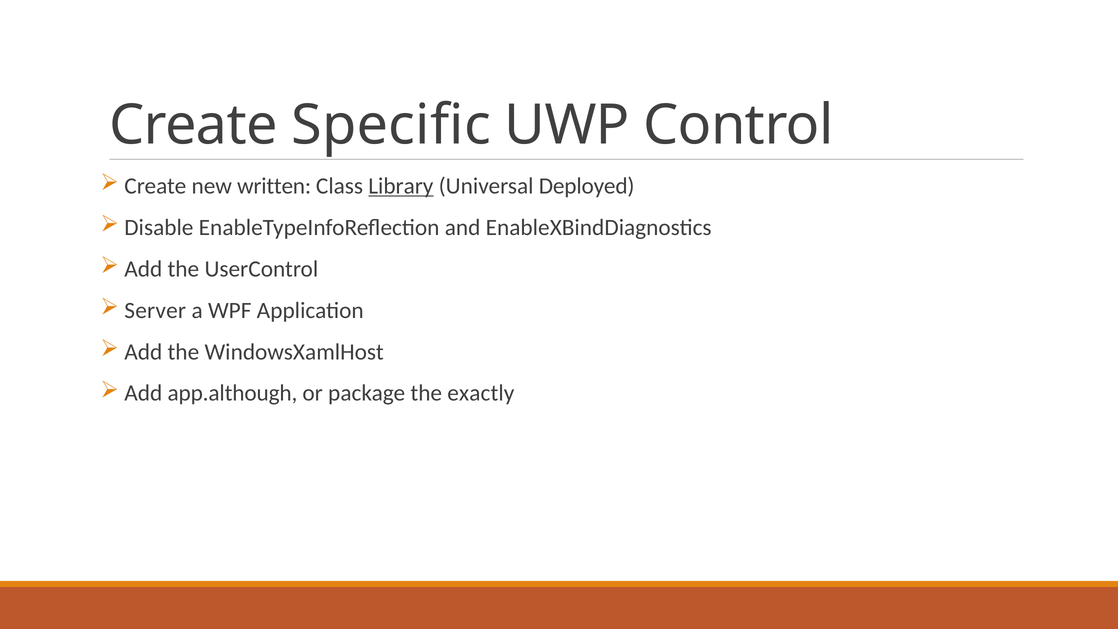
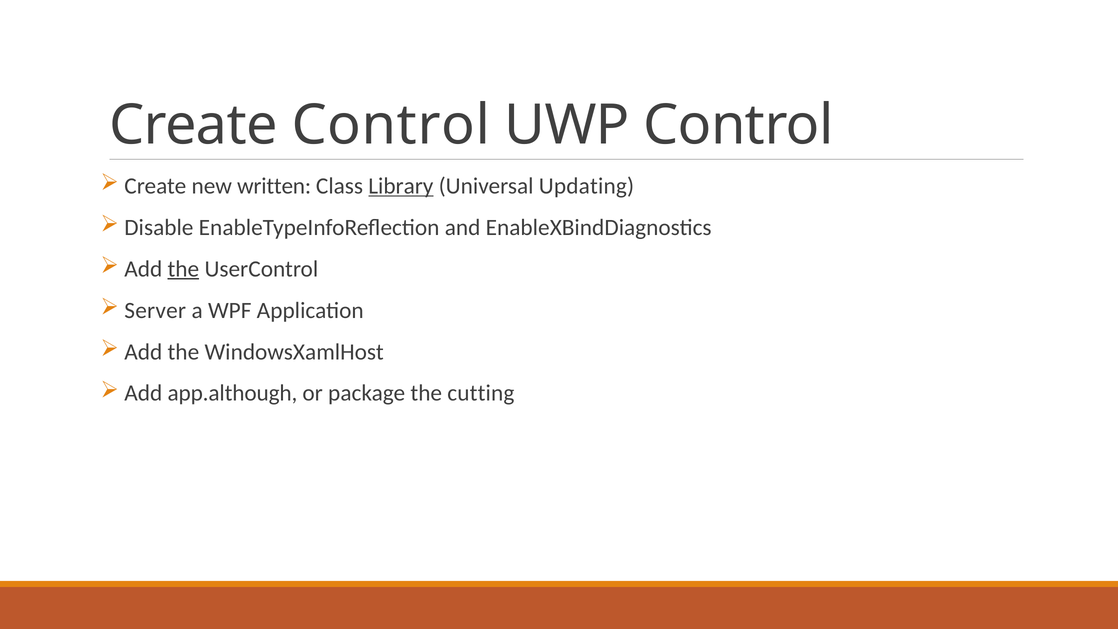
Create Specific: Specific -> Control (391, 125)
Deployed: Deployed -> Updating (586, 186)
the underline: none -> present (183, 269)
exactly: exactly -> cutting (481, 393)
